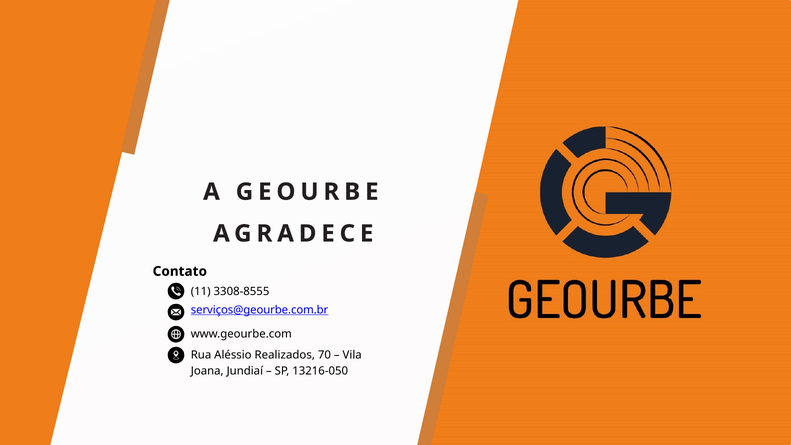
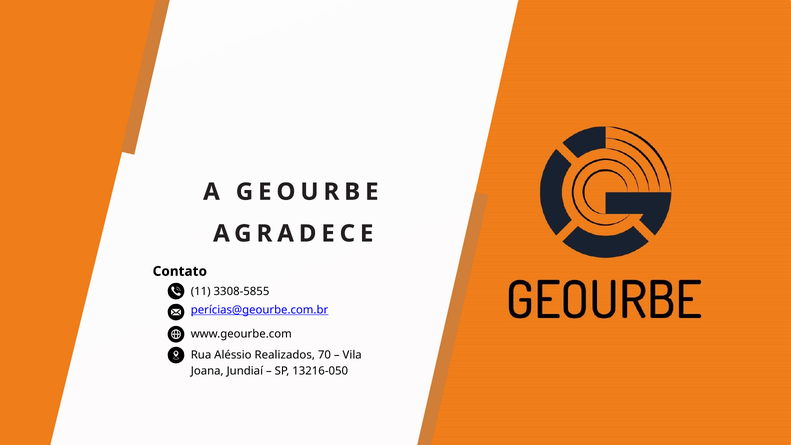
3308-8555: 3308-8555 -> 3308-5855 (241, 291)
serviços@geourbe.com.br: serviços@geourbe.com.br -> perícias@geourbe.com.br (260, 310)
